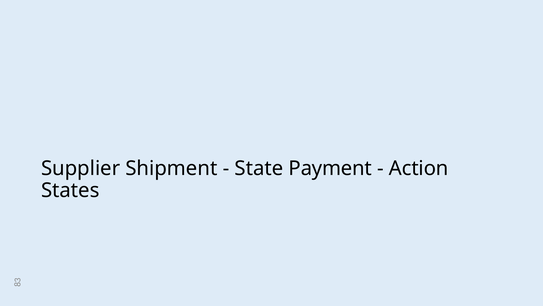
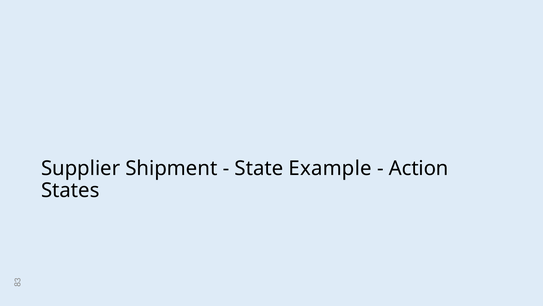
Payment: Payment -> Example (330, 168)
